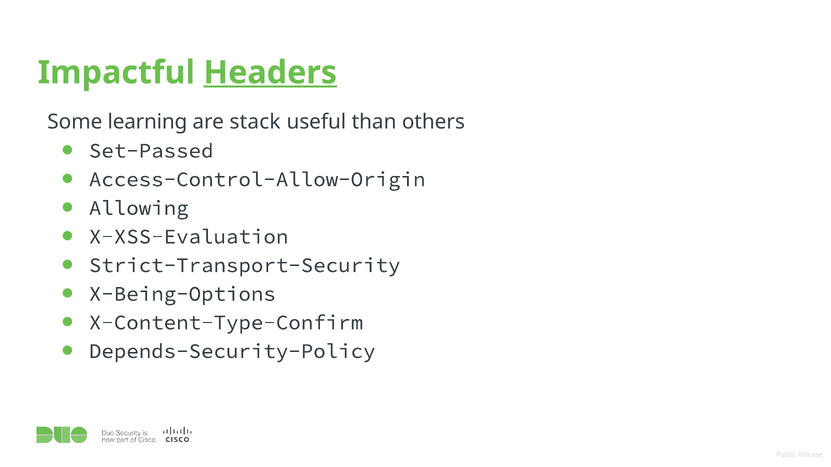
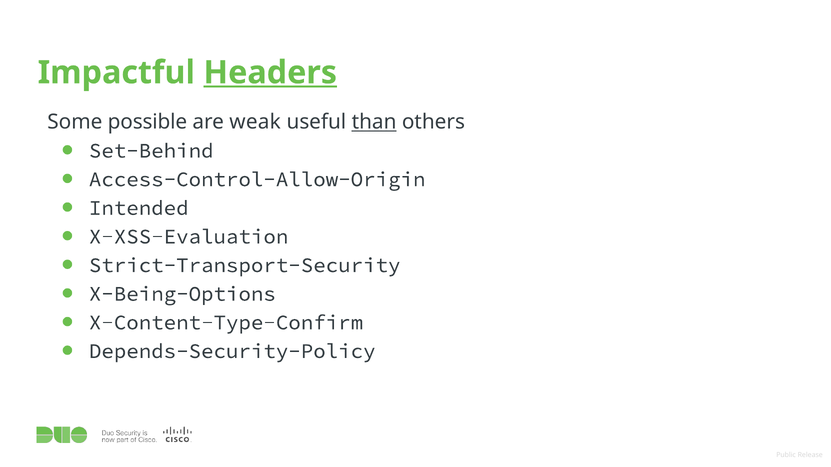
learning: learning -> possible (147, 122)
stack: stack -> weak (255, 122)
than underline: none -> present (374, 122)
Set-Passed: Set-Passed -> Set-Behind (151, 151)
Allowing: Allowing -> Intended (139, 208)
